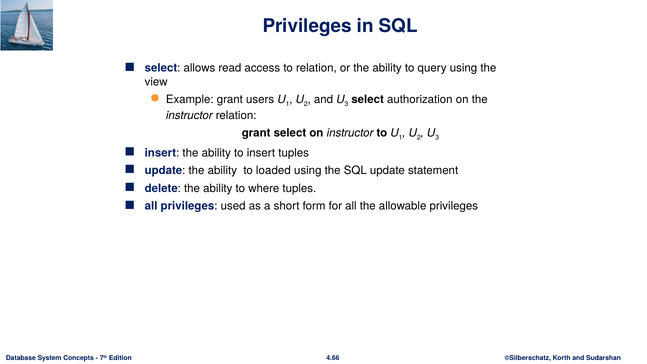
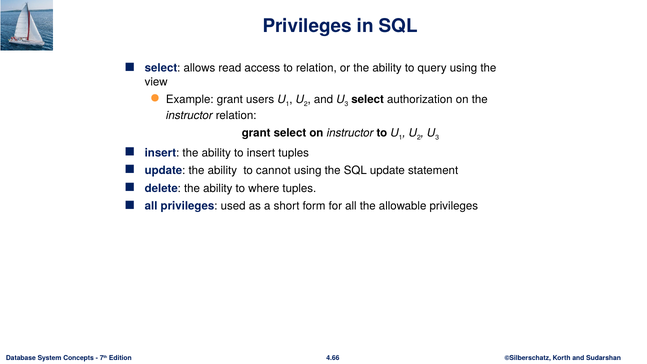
loaded: loaded -> cannot (273, 171)
